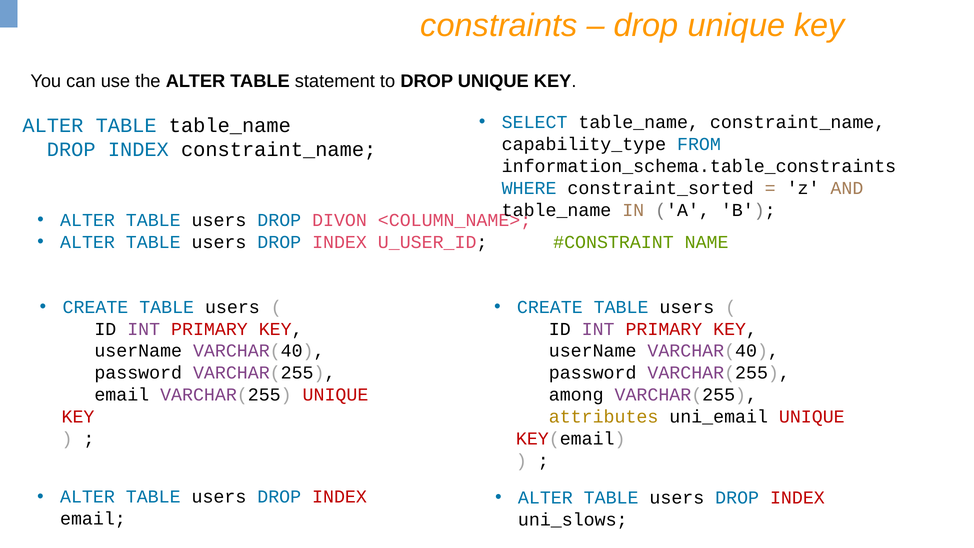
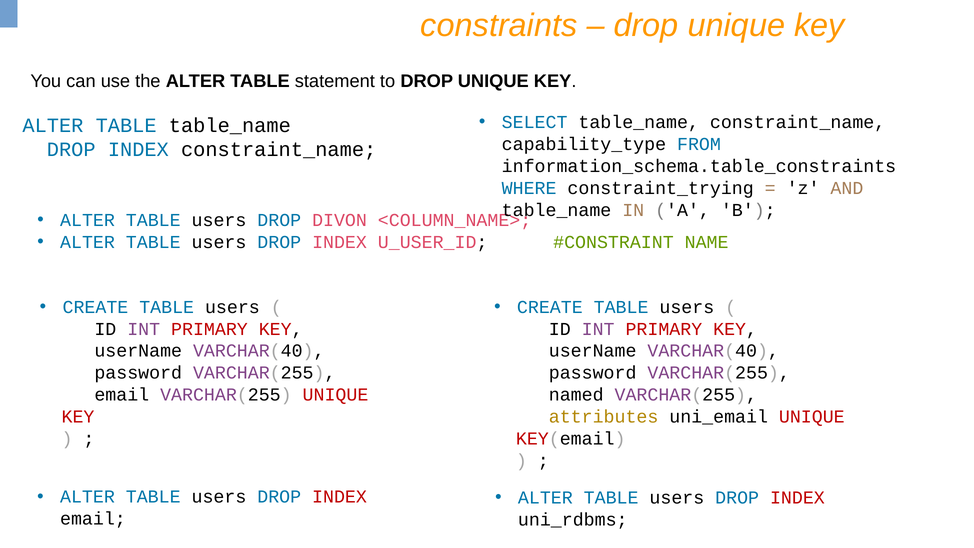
constraint_sorted: constraint_sorted -> constraint_trying (661, 188)
among: among -> named (576, 395)
uni_slows: uni_slows -> uni_rdbms (573, 519)
